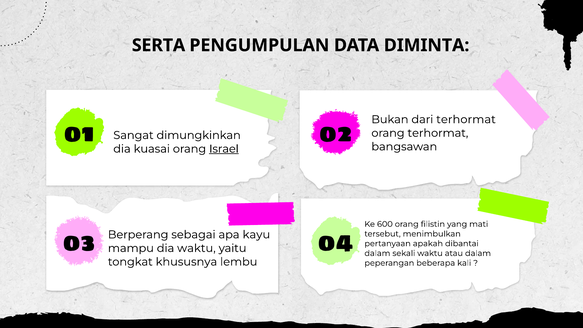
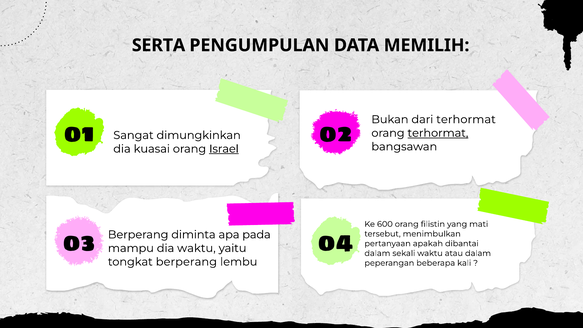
DIMINTA: DIMINTA -> MEMILIH (427, 45)
terhormat underline: none -> present (438, 133)
sebagai: sebagai -> diminta (193, 235)
kayu: kayu -> pada (256, 235)
tongkat khususnya: khususnya -> berperang (186, 262)
